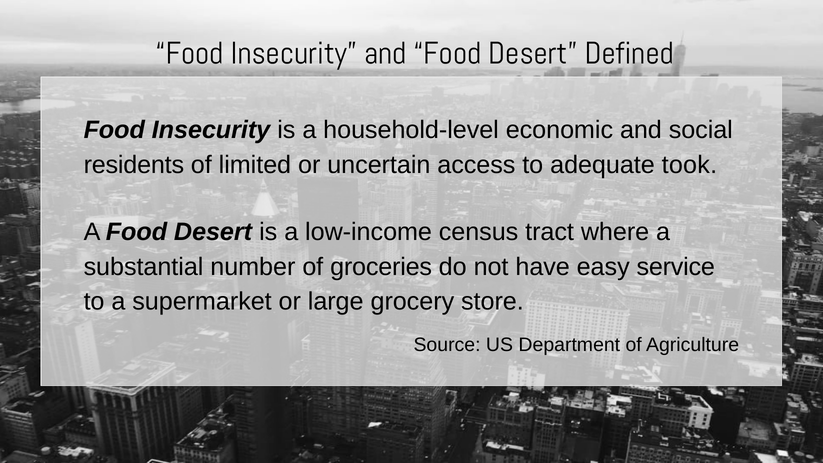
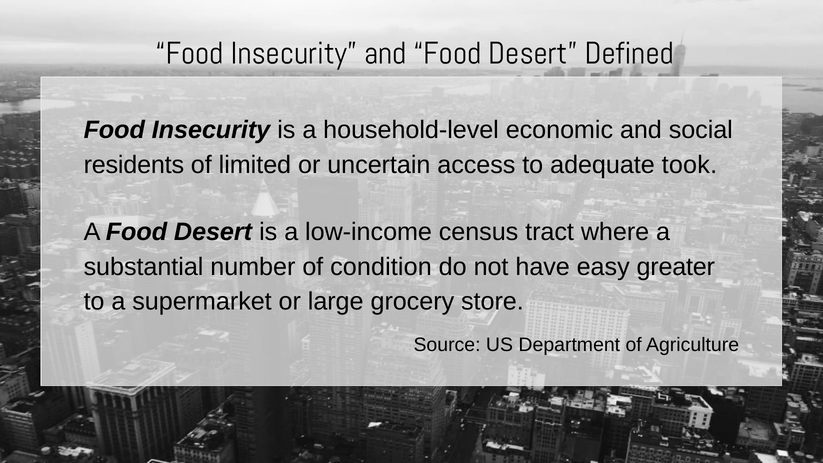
groceries: groceries -> condition (381, 267)
service: service -> greater (676, 267)
